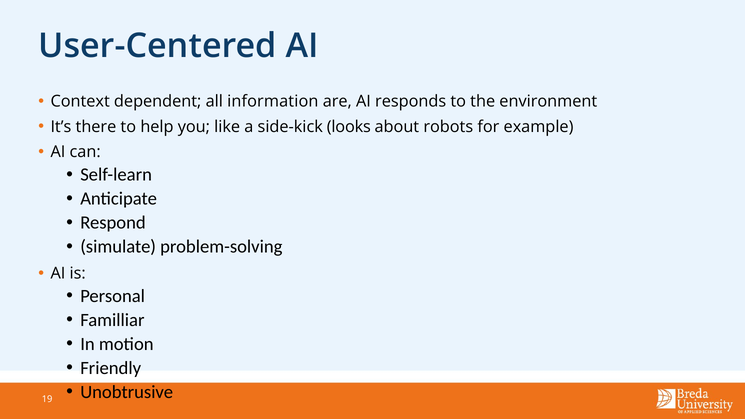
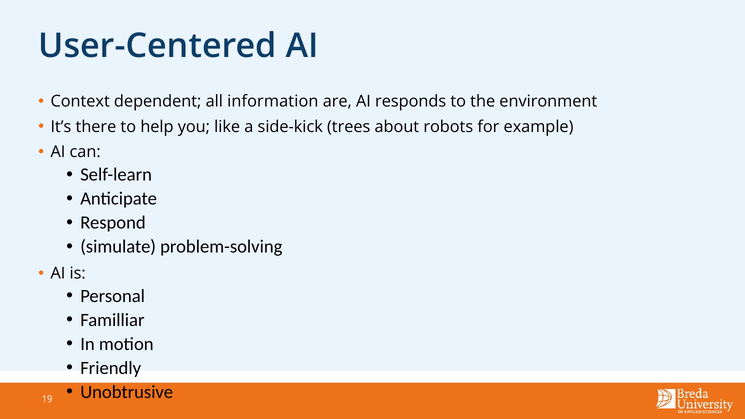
looks: looks -> trees (349, 127)
